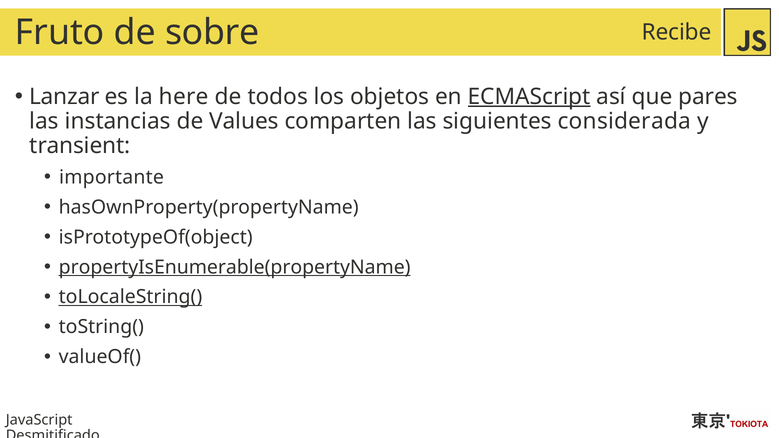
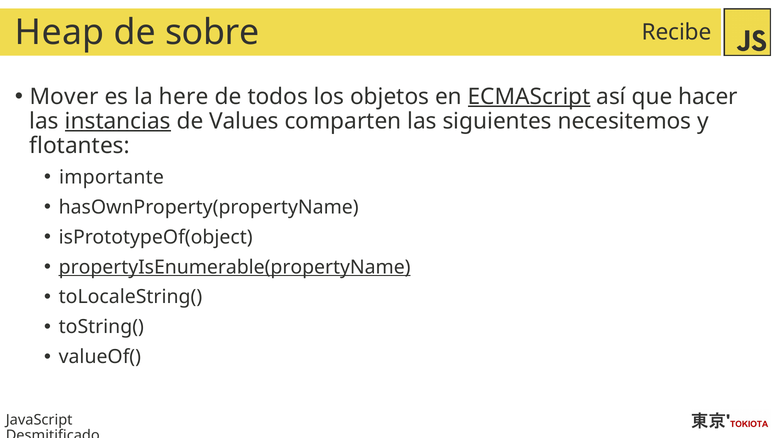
Fruto: Fruto -> Heap (60, 32)
Lanzar: Lanzar -> Mover (64, 97)
pares: pares -> hacer (708, 97)
instancias underline: none -> present (118, 121)
considerada: considerada -> necesitemos (624, 121)
transient: transient -> flotantes (80, 146)
toLocaleString( underline: present -> none (130, 297)
